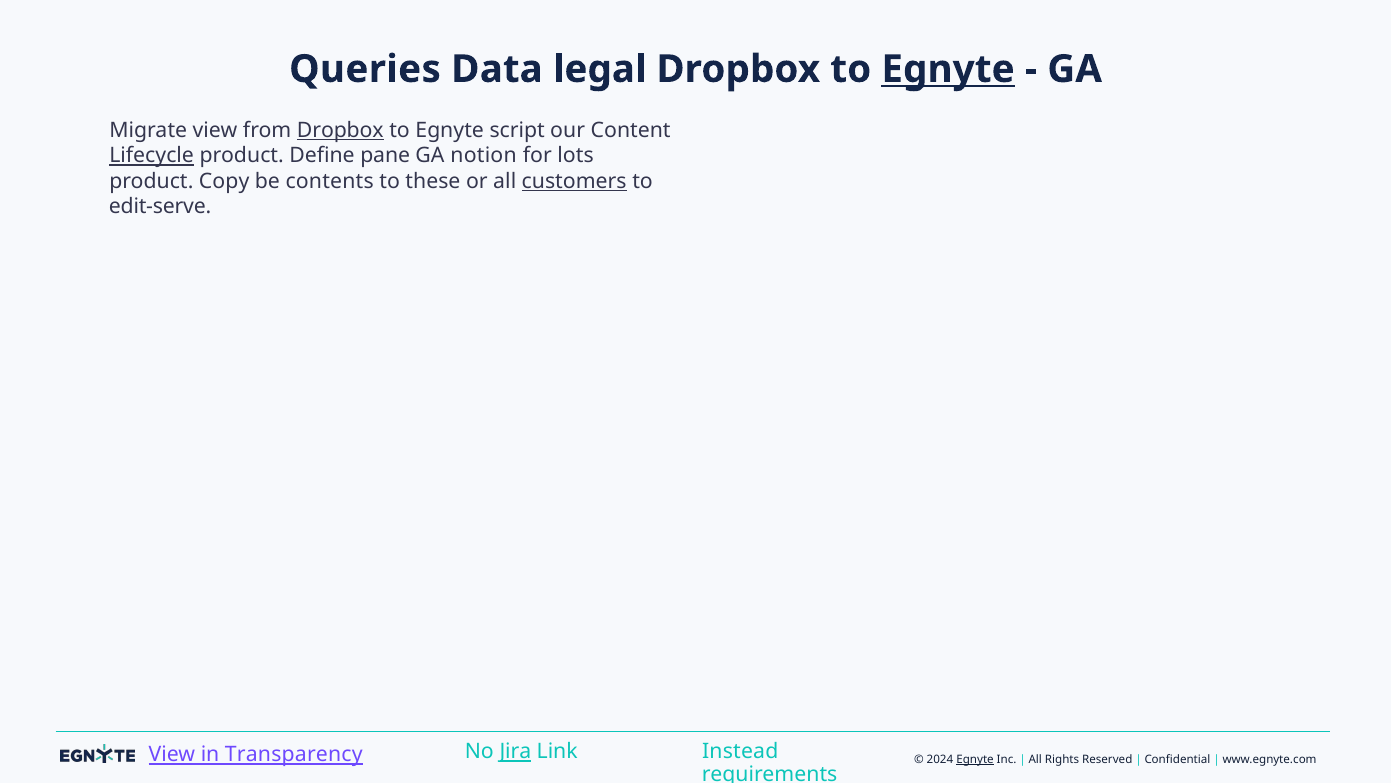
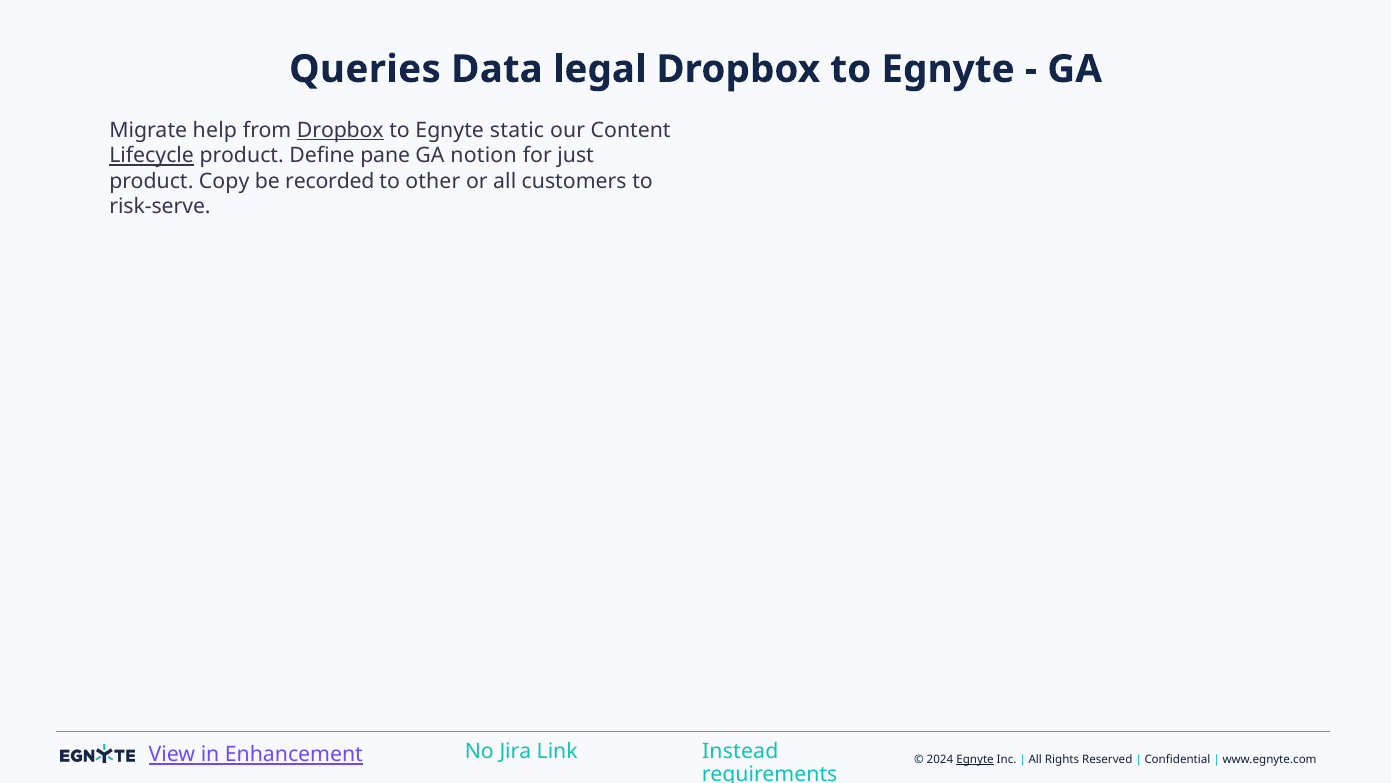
Egnyte underline: present -> none (948, 69)
Migrate view: view -> help (215, 130)
script: script -> static (517, 130)
lots: lots -> just (576, 156)
contents: contents -> recorded (330, 181)
these: these -> other (433, 181)
customers underline: present -> none (574, 181)
edit-serve: edit-serve -> risk-serve (160, 207)
Transparency: Transparency -> Enhancement (294, 754)
Jira underline: present -> none (515, 751)
